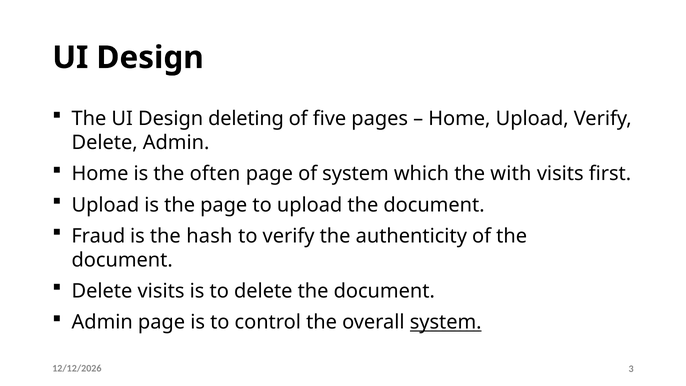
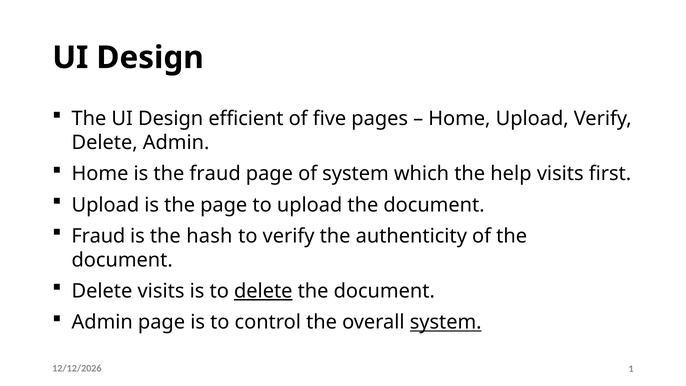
deleting: deleting -> efficient (246, 119)
the often: often -> fraud (215, 174)
with: with -> help (511, 174)
delete underline: none -> present (263, 291)
3: 3 -> 1 (631, 369)
